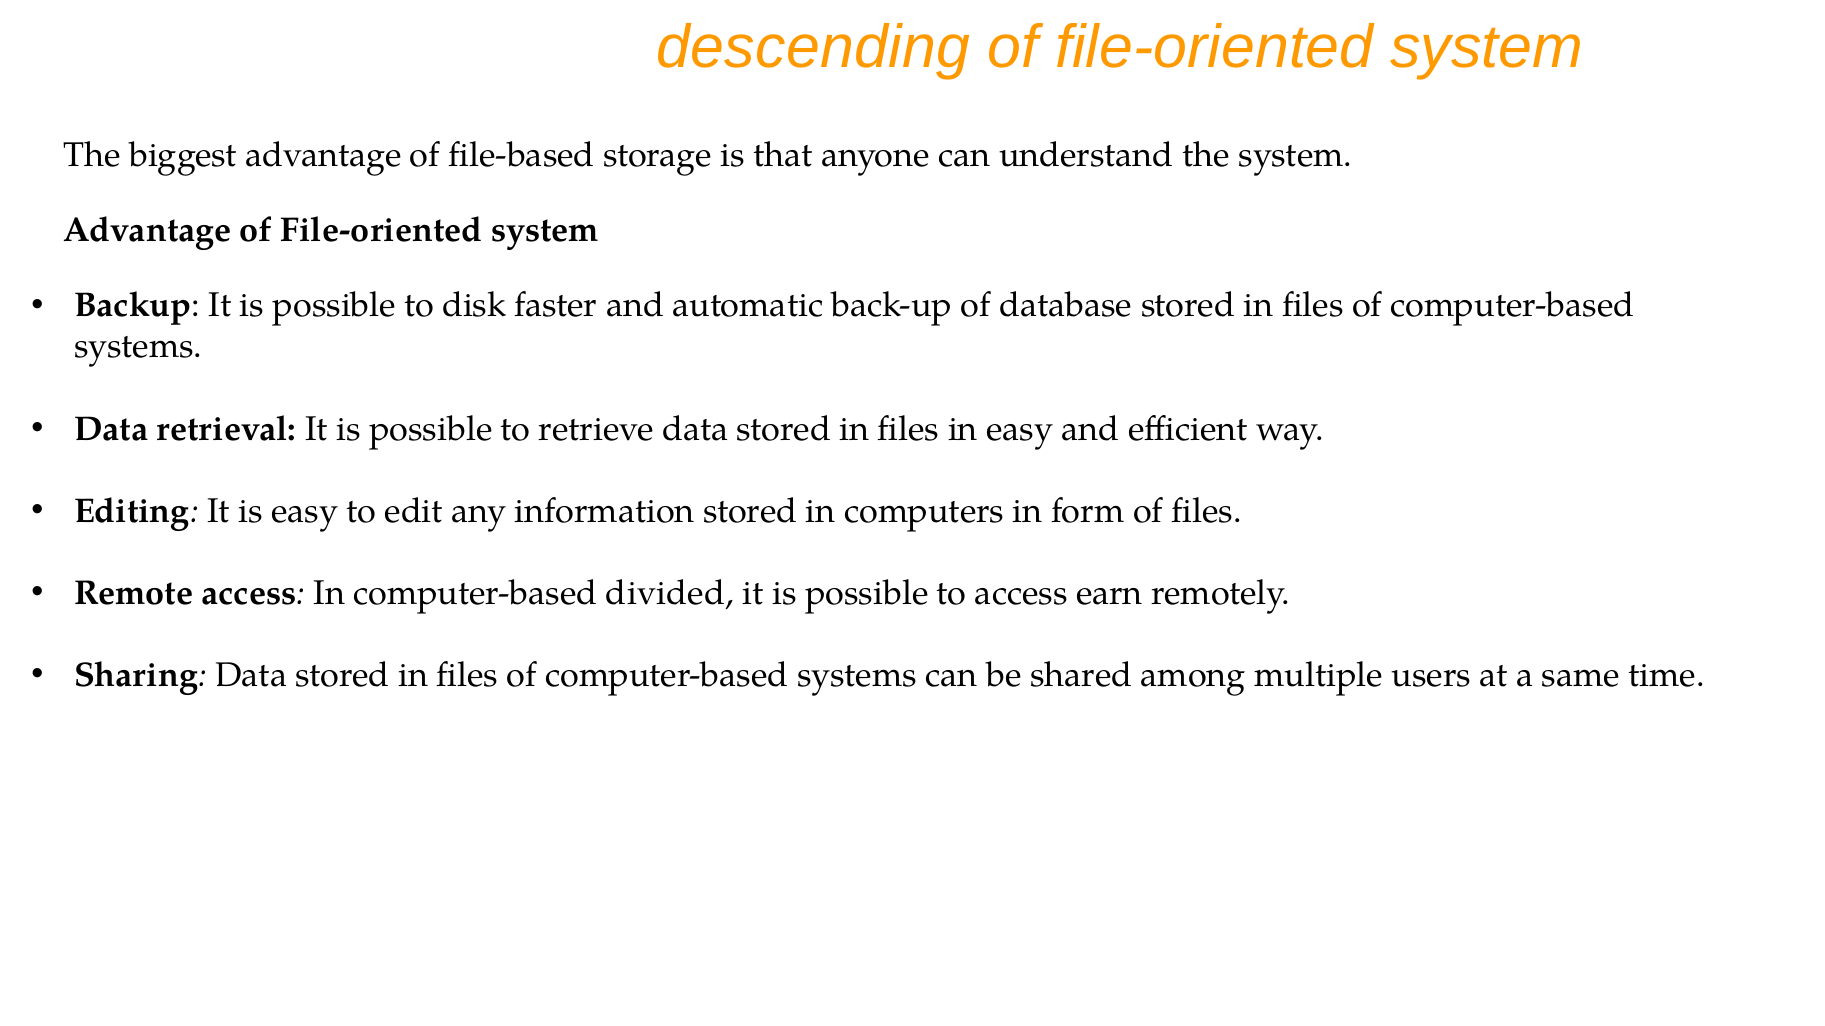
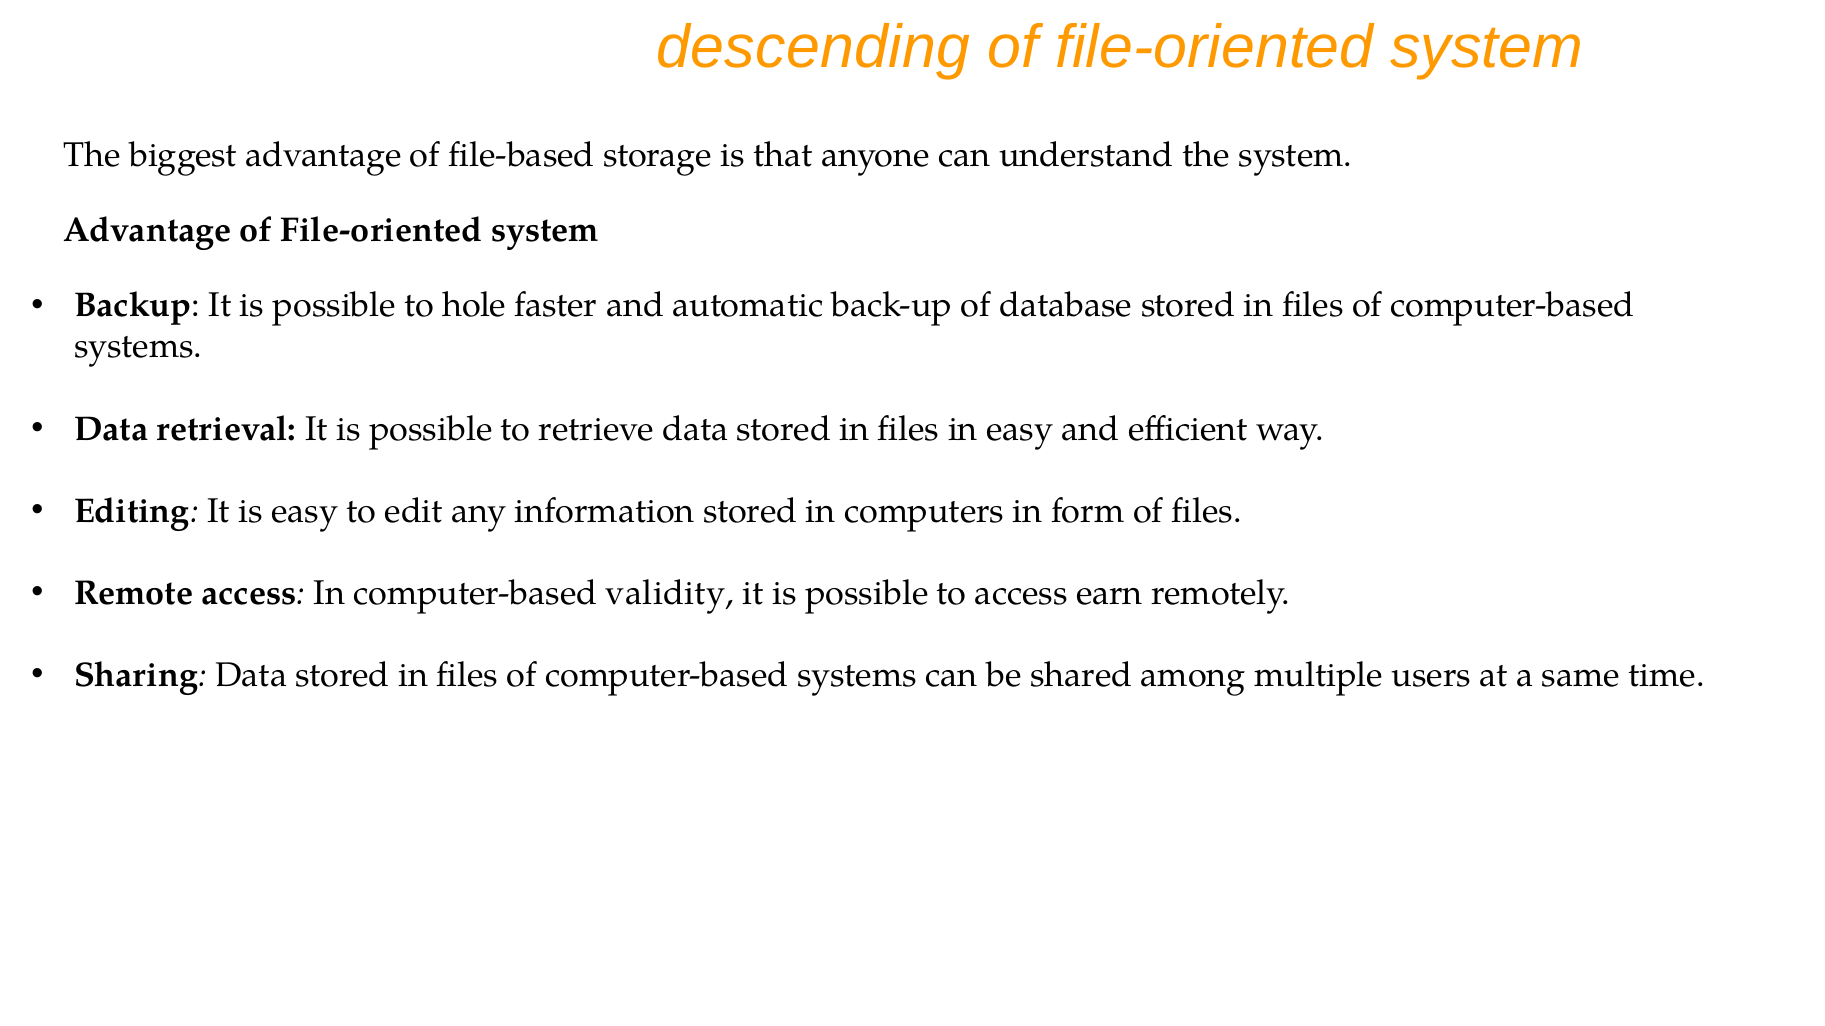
disk: disk -> hole (474, 306)
divided: divided -> validity (670, 593)
